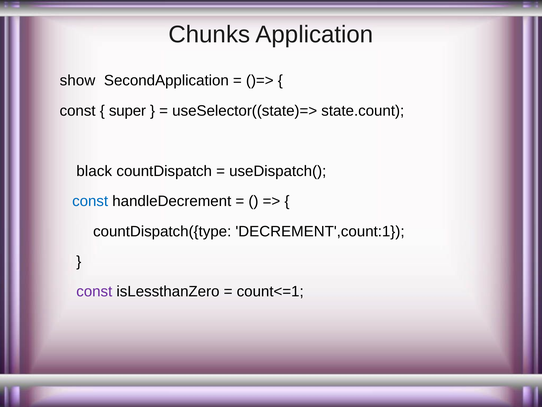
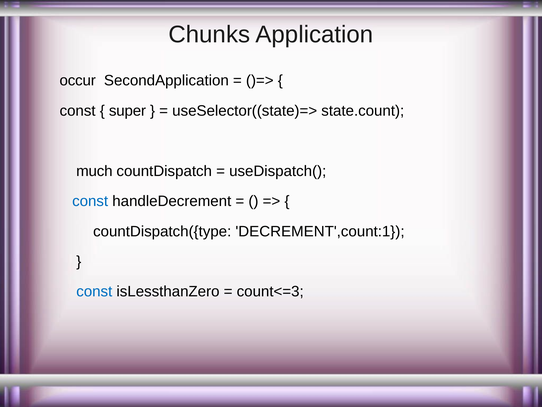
show: show -> occur (78, 81)
black: black -> much (94, 171)
const colour: purple -> blue (94, 291)
count<=1: count<=1 -> count<=3 (270, 291)
